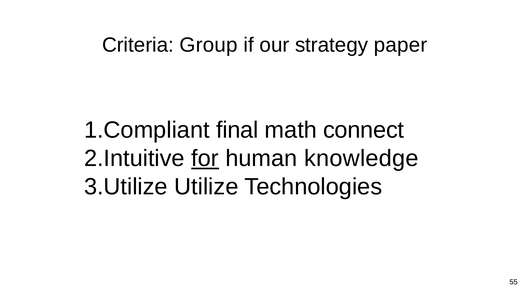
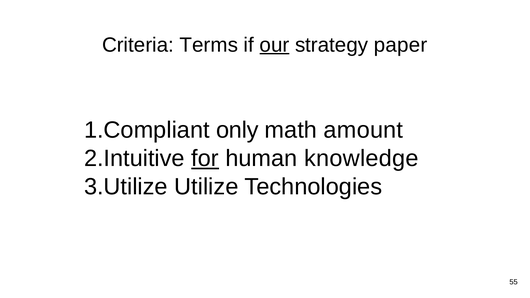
Group: Group -> Terms (209, 45)
our underline: none -> present (274, 45)
final: final -> only (237, 130)
connect: connect -> amount (363, 130)
